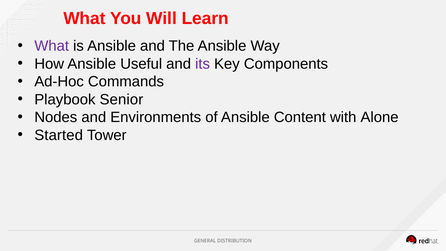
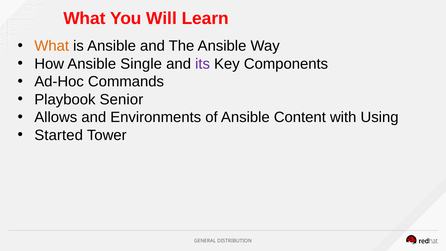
What colour: purple -> orange (52, 46)
Useful: Useful -> Single (141, 64)
Nodes: Nodes -> Allows (56, 117)
Alone: Alone -> Using (380, 117)
